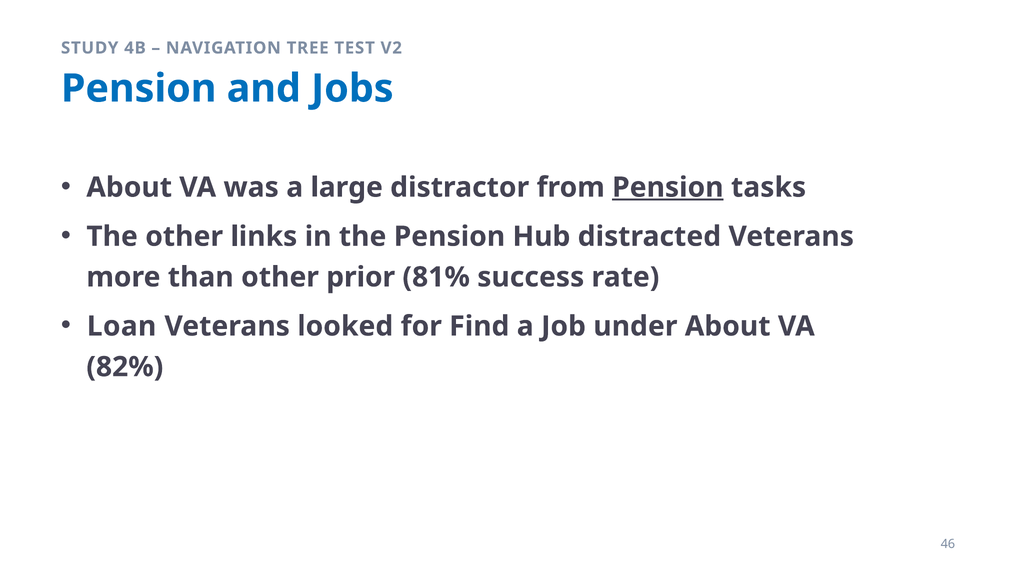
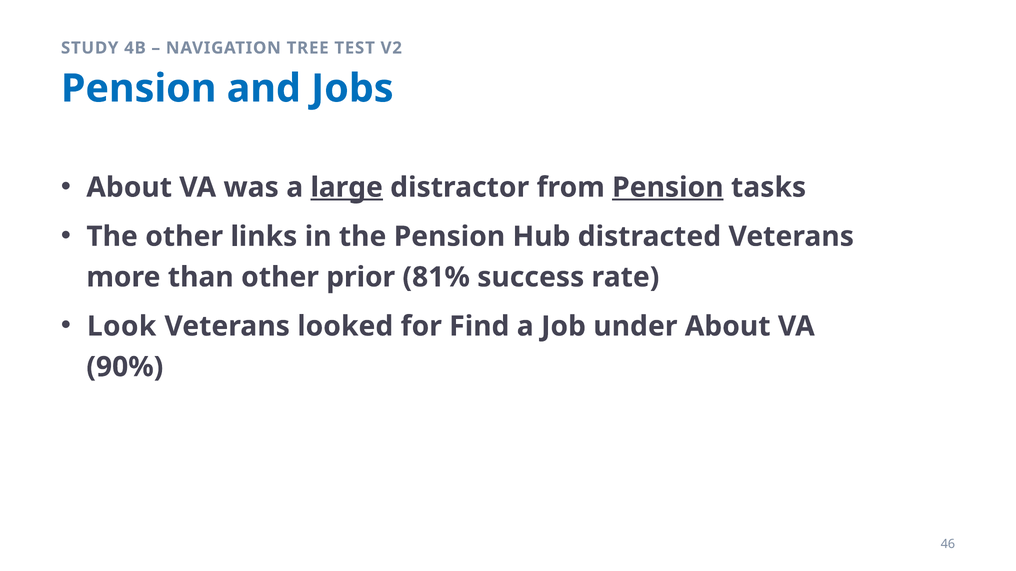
large underline: none -> present (347, 188)
Loan: Loan -> Look (122, 327)
82%: 82% -> 90% (125, 367)
